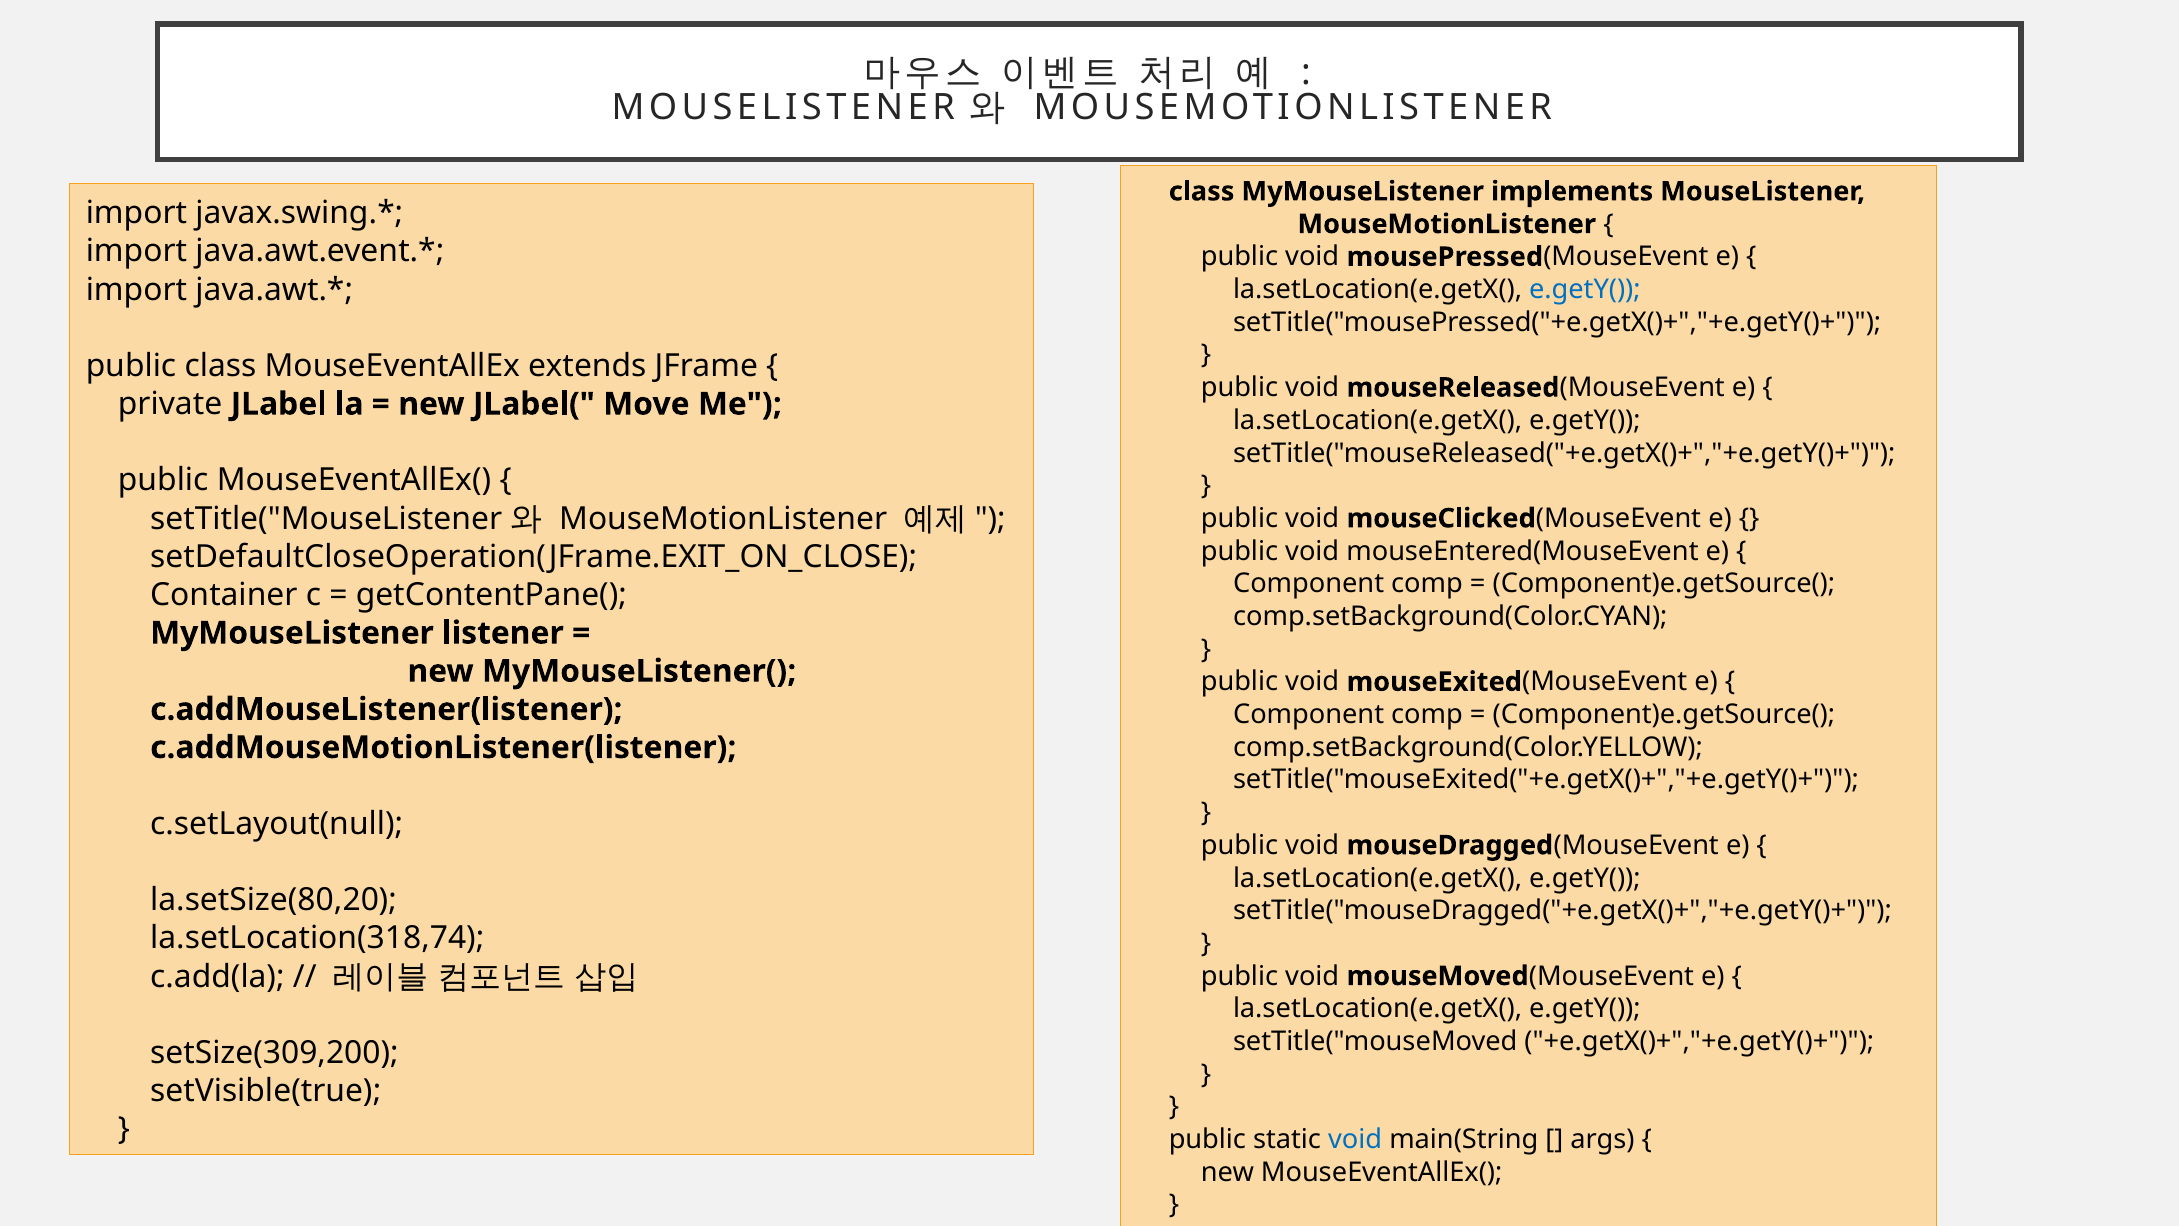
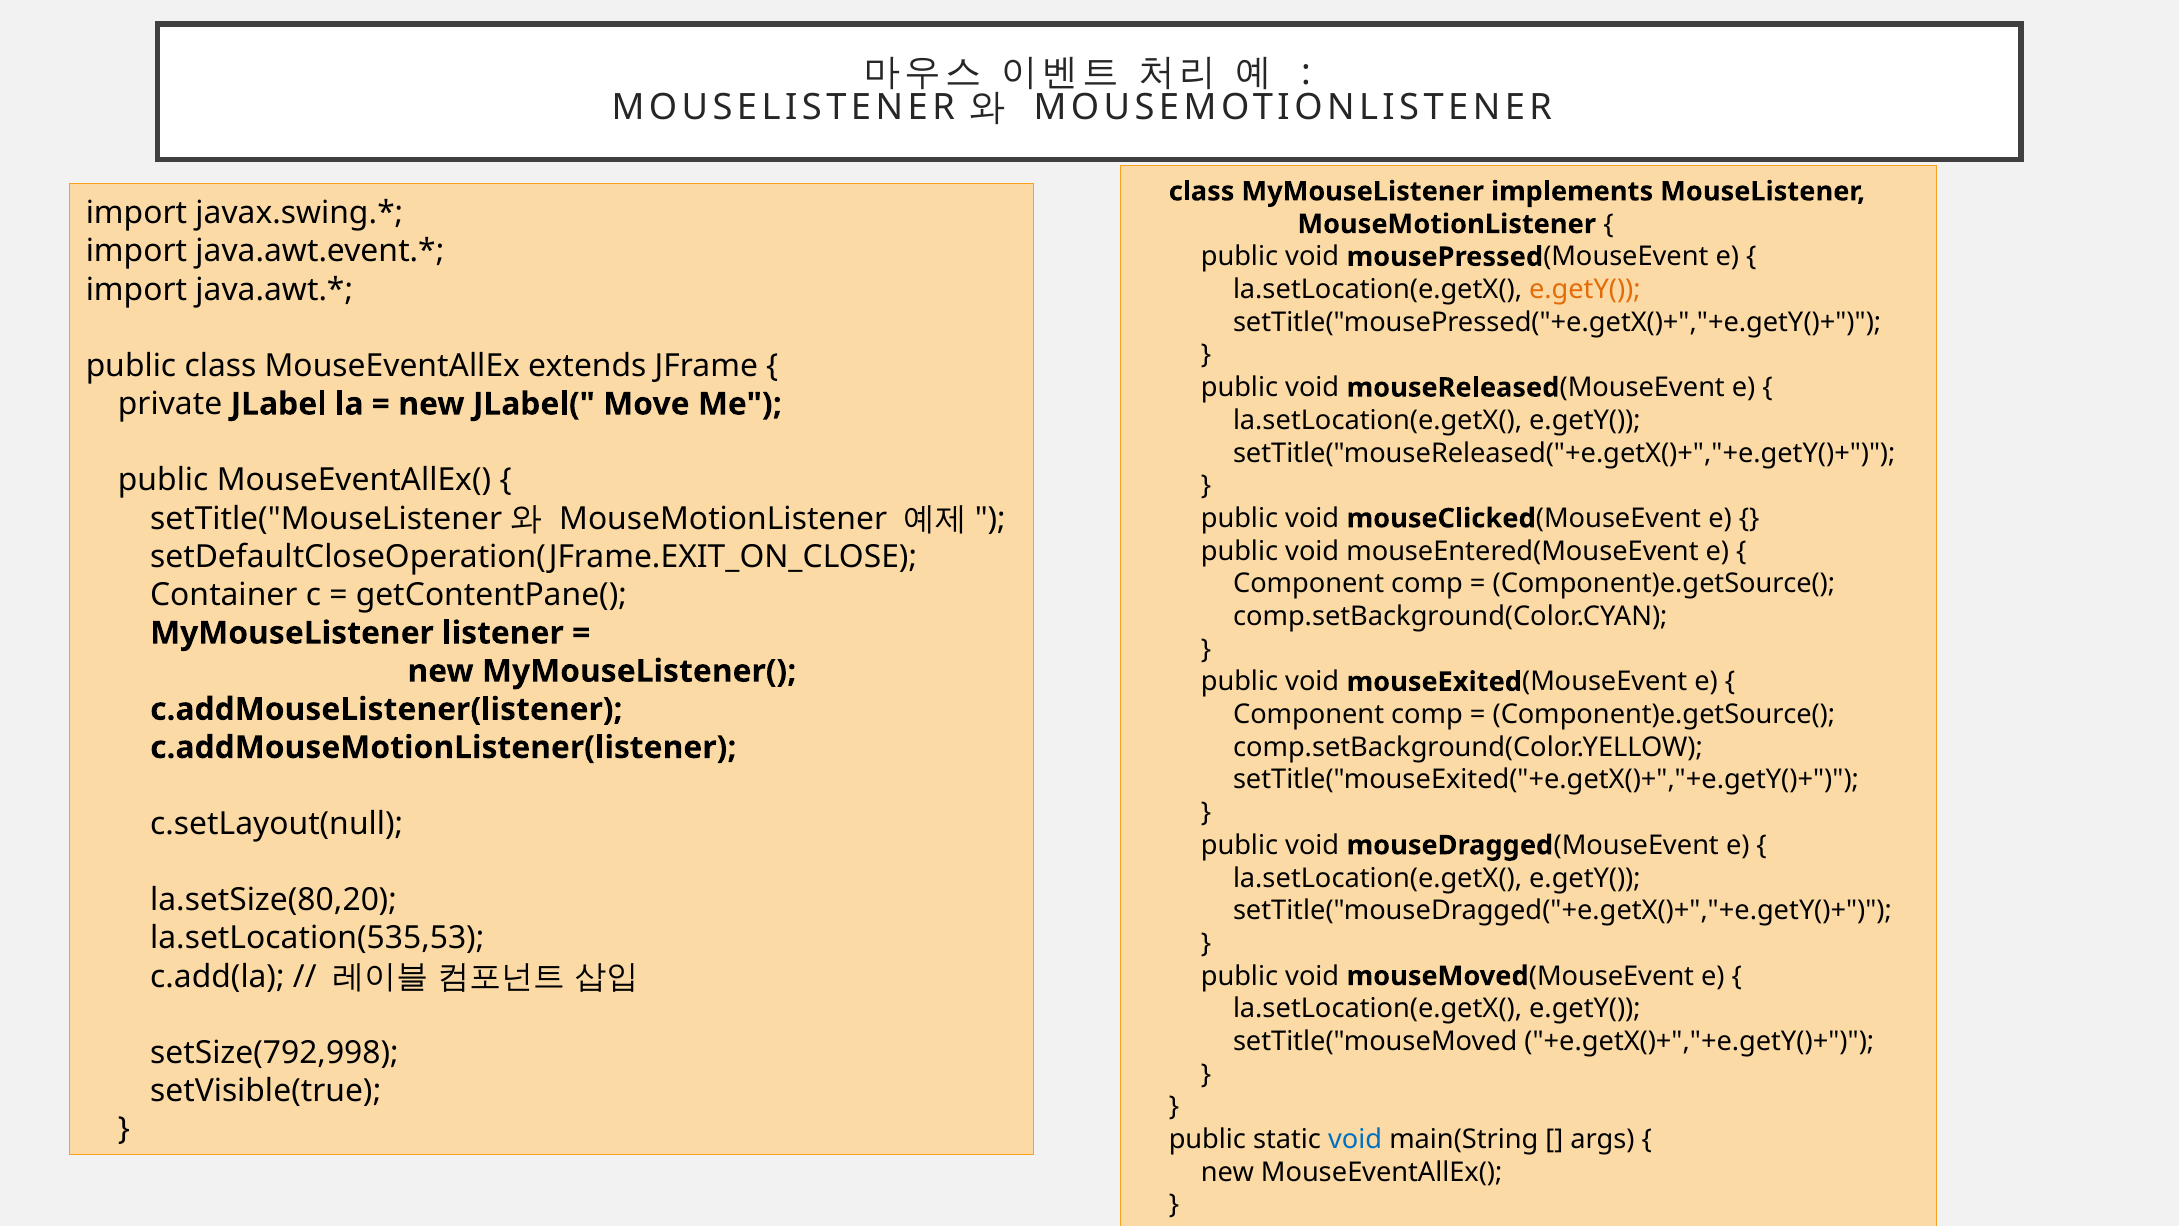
e.getY( colour: blue -> orange (1585, 289)
la.setLocation(318,74: la.setLocation(318,74 -> la.setLocation(535,53 (317, 938)
setSize(309,200: setSize(309,200 -> setSize(792,998 (274, 1053)
